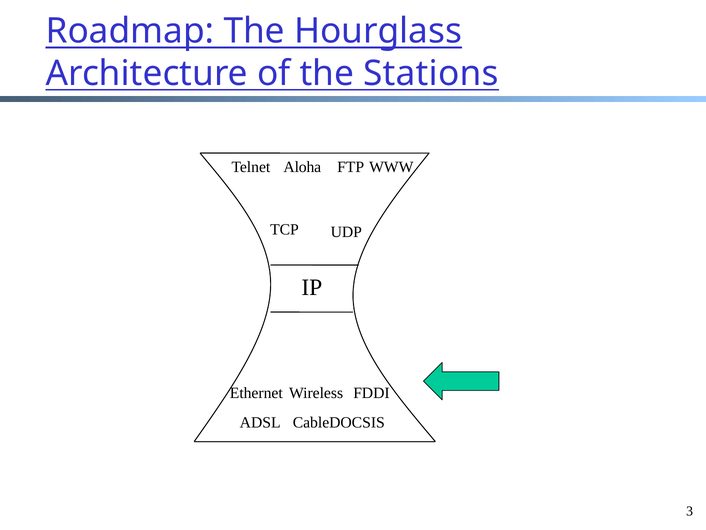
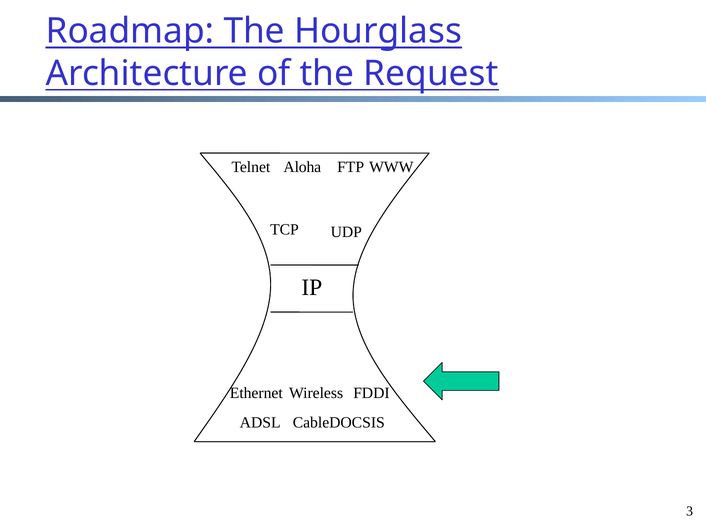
Stations: Stations -> Request (431, 74)
